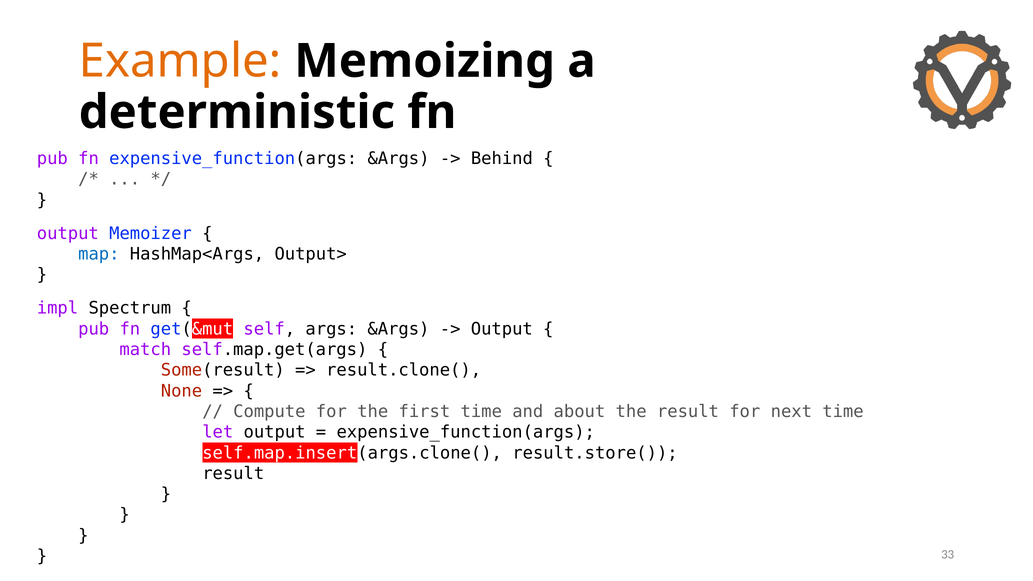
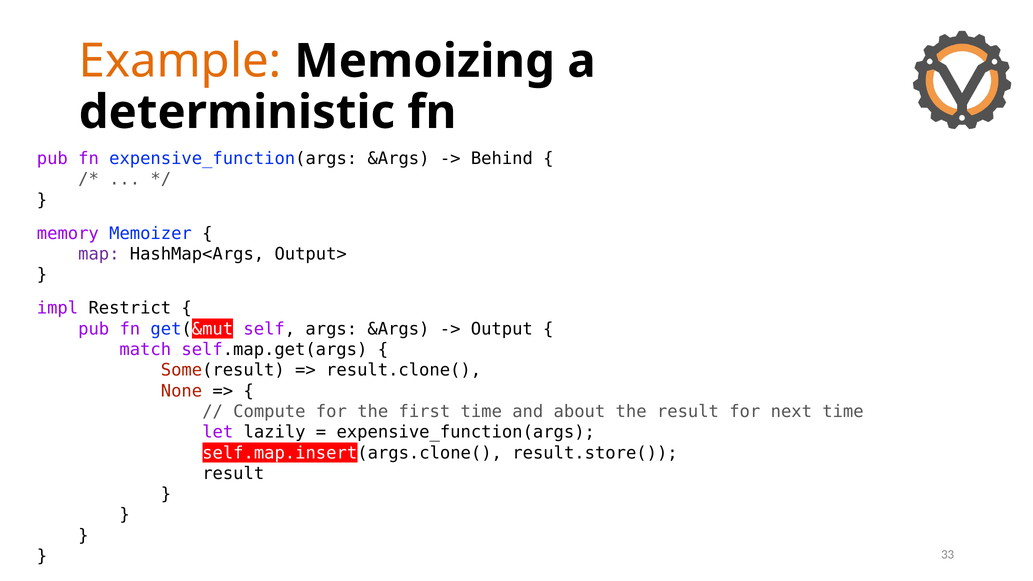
output: output -> memory (68, 233)
map colour: blue -> purple (99, 254)
Spectrum: Spectrum -> Restrict (130, 308)
let output: output -> lazily (275, 432)
